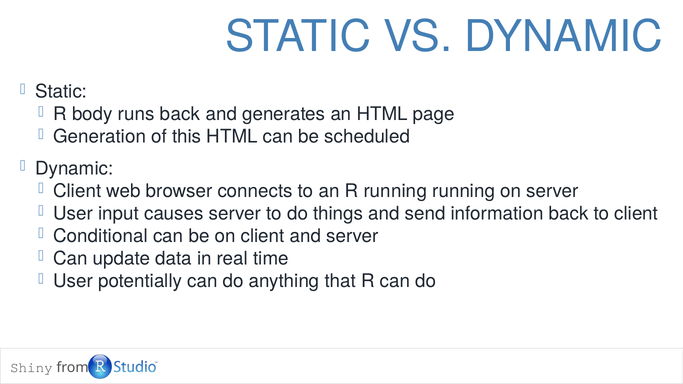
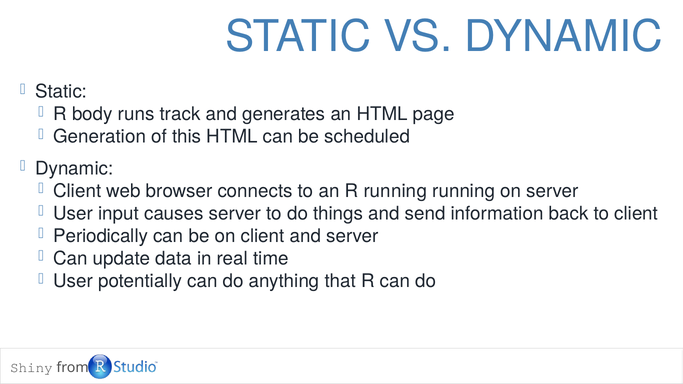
runs back: back -> track (180, 114)
Conditional: Conditional -> Periodically (101, 236)
